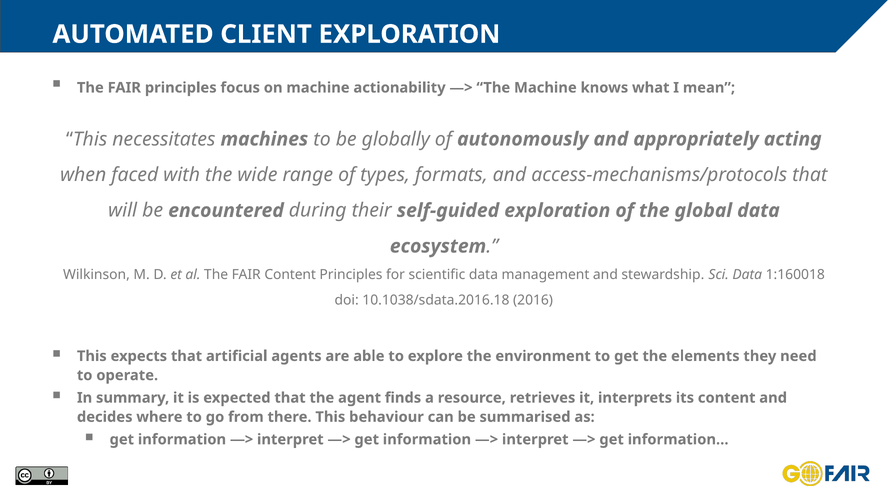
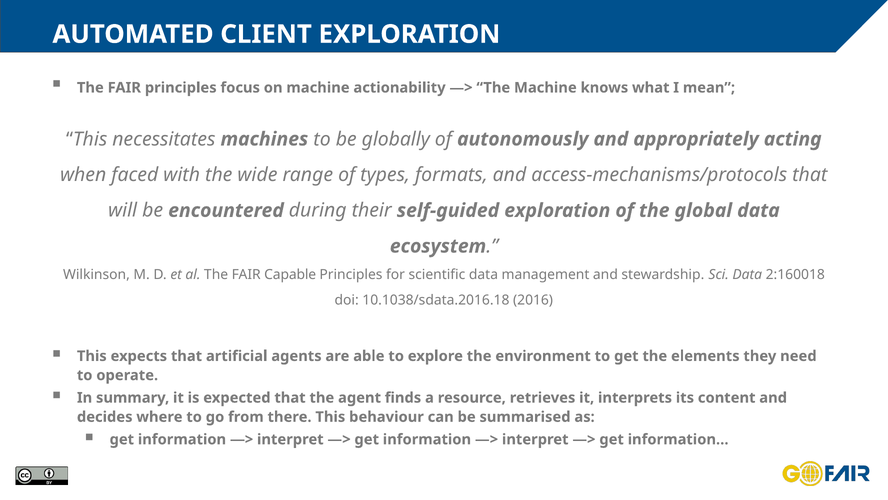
FAIR Content: Content -> Capable (290, 274)
1:160018: 1:160018 -> 2:160018 (795, 274)
